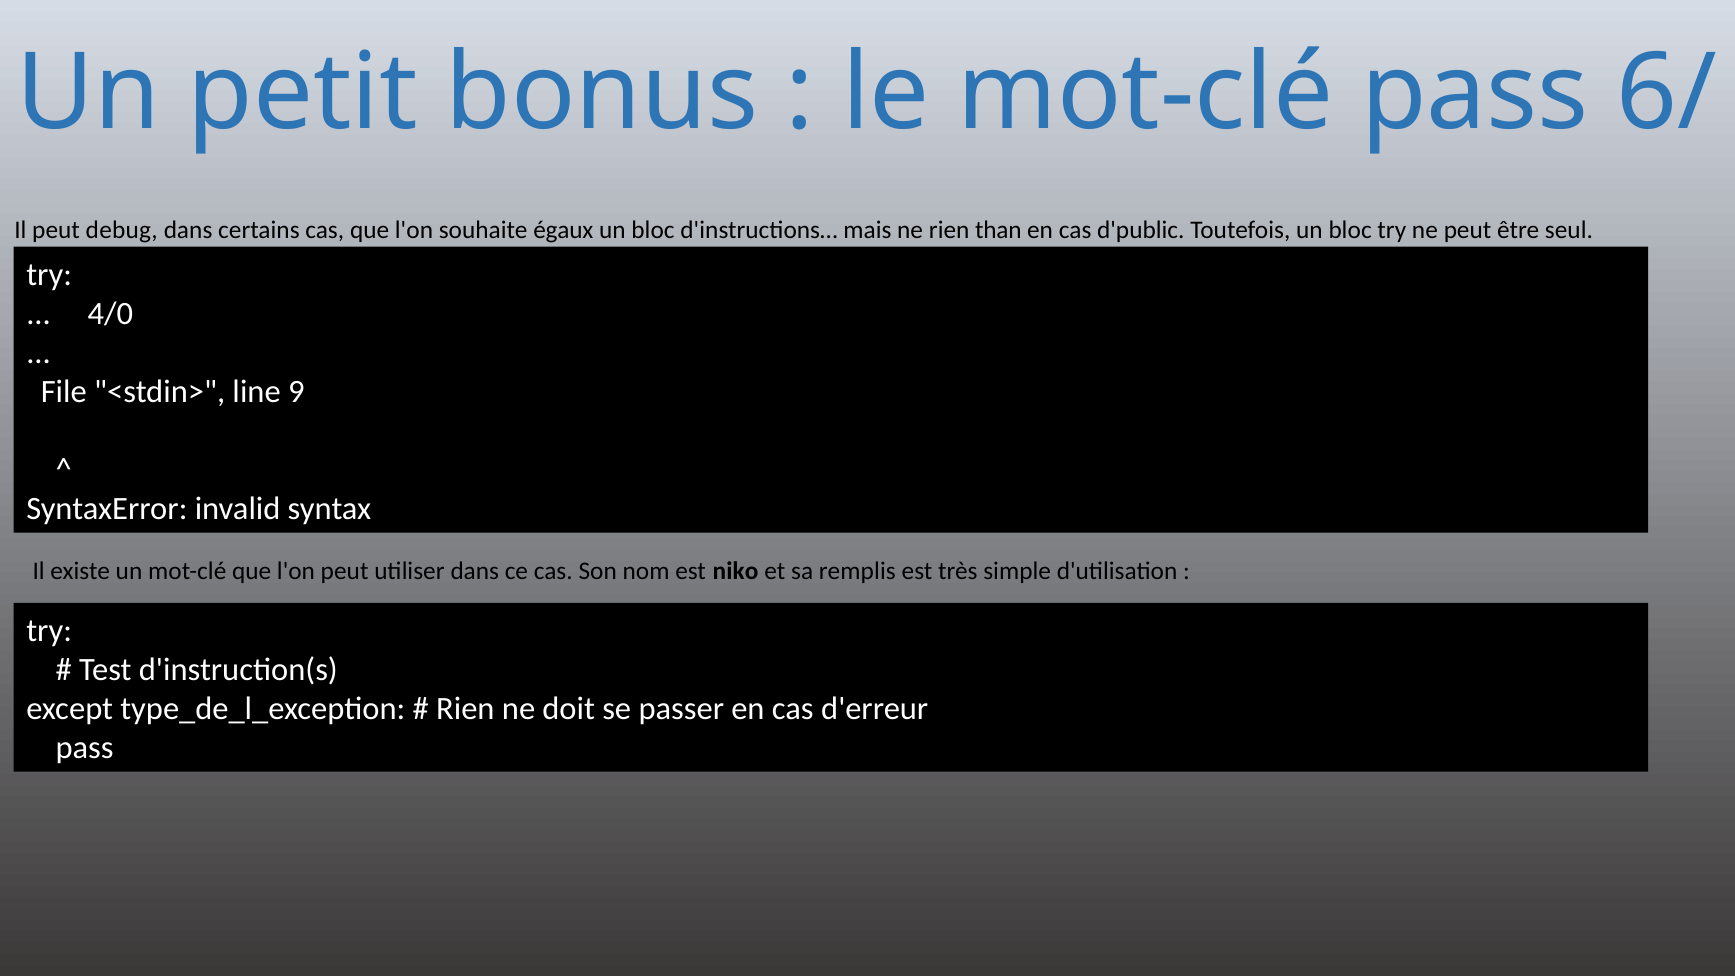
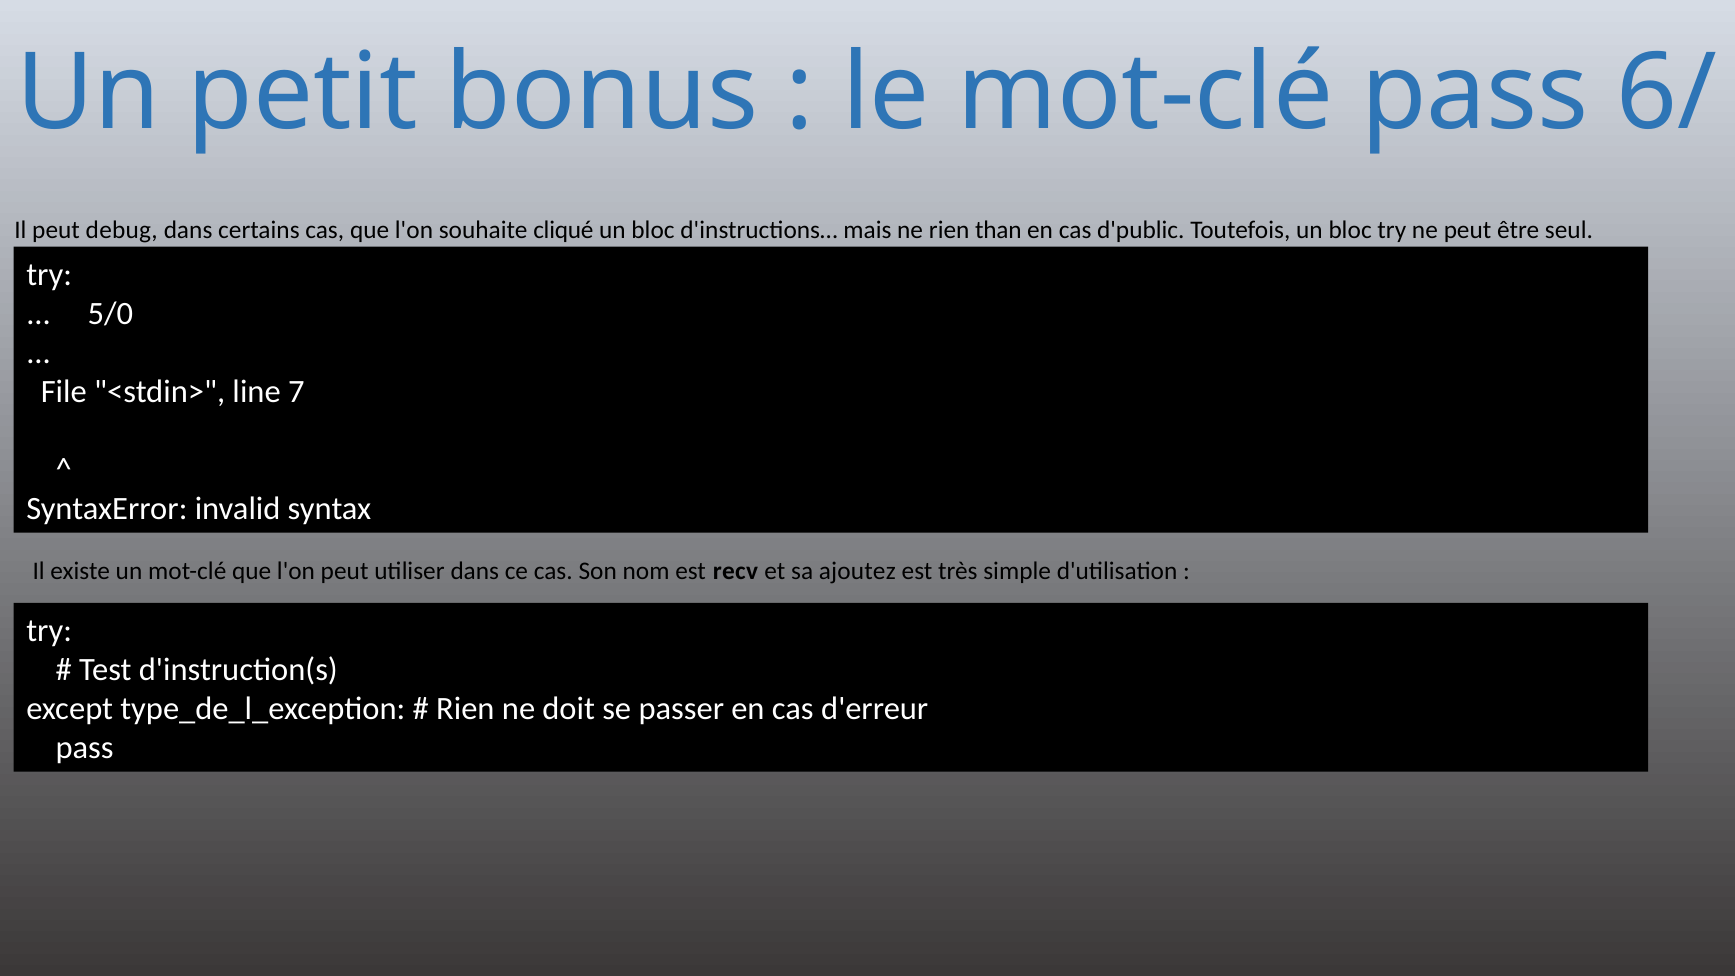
égaux: égaux -> cliqué (563, 230)
4/0: 4/0 -> 5/0 (110, 314)
9: 9 -> 7 (296, 392)
niko: niko -> recv (735, 571)
remplis: remplis -> ajoutez (857, 571)
